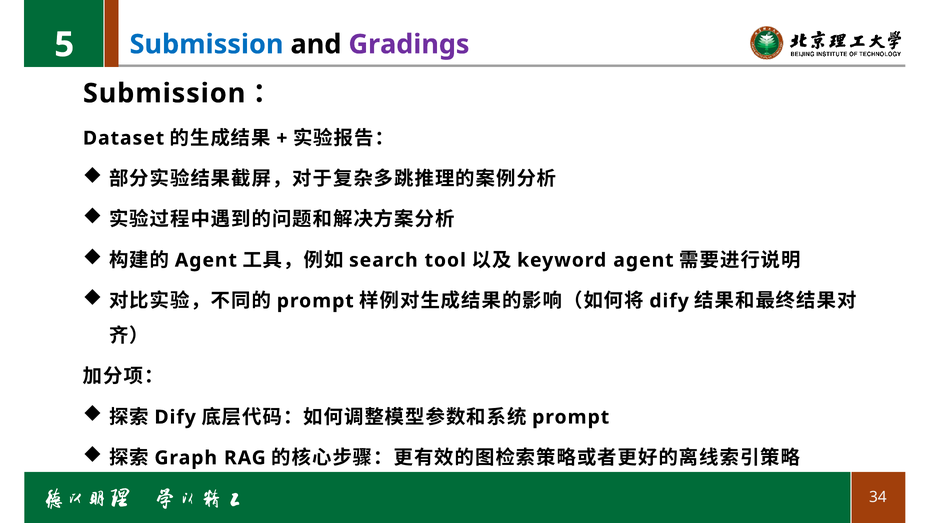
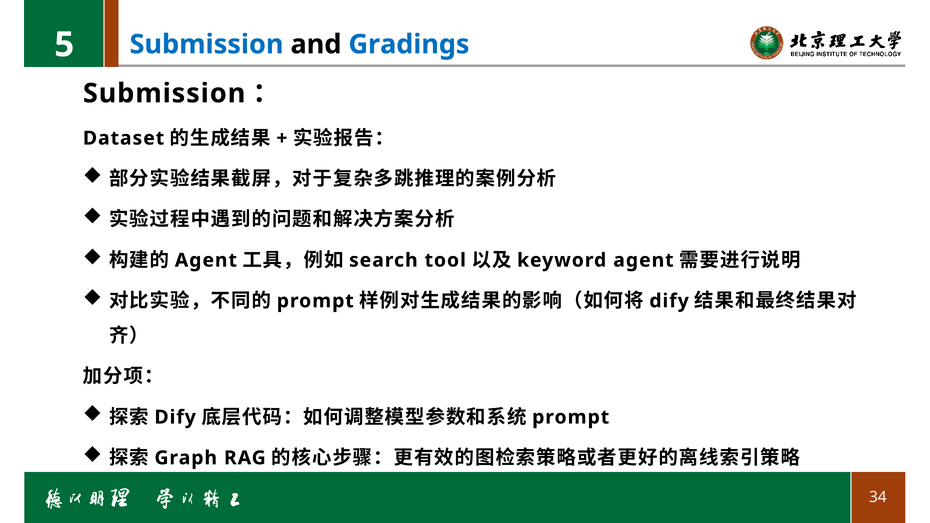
Gradings colour: purple -> blue (409, 44)
